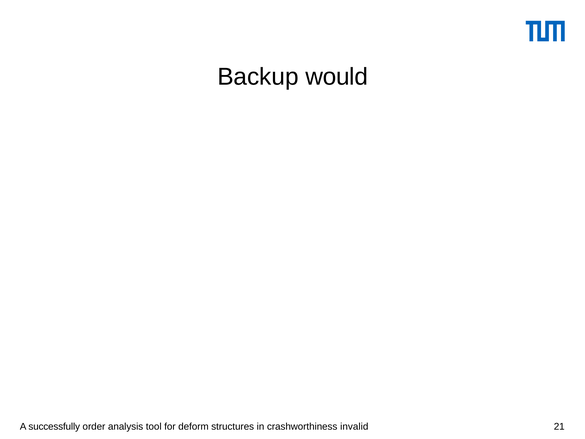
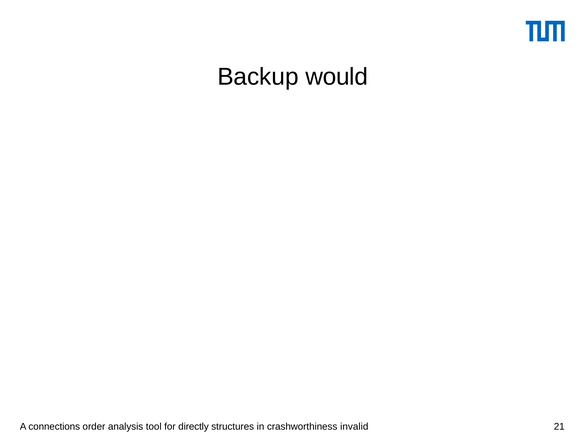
successfully: successfully -> connections (54, 426)
deform: deform -> directly (194, 426)
